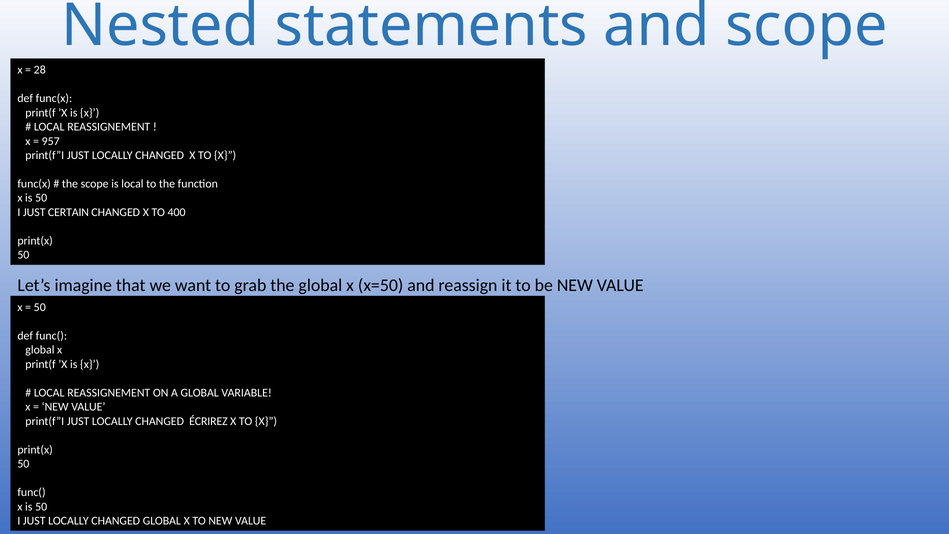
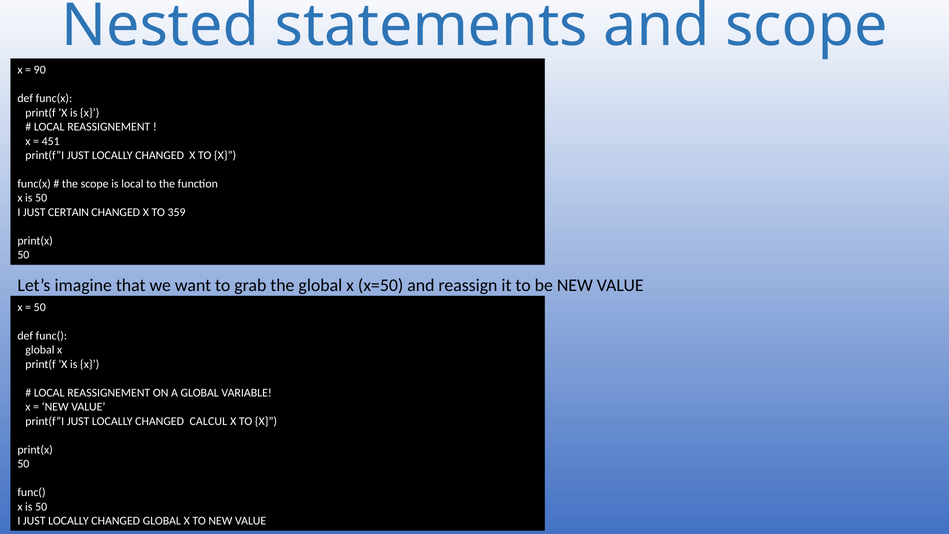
28: 28 -> 90 (40, 70)
957: 957 -> 451 (51, 141)
400: 400 -> 359 (177, 212)
ÉCRIREZ: ÉCRIREZ -> CALCUL (208, 421)
